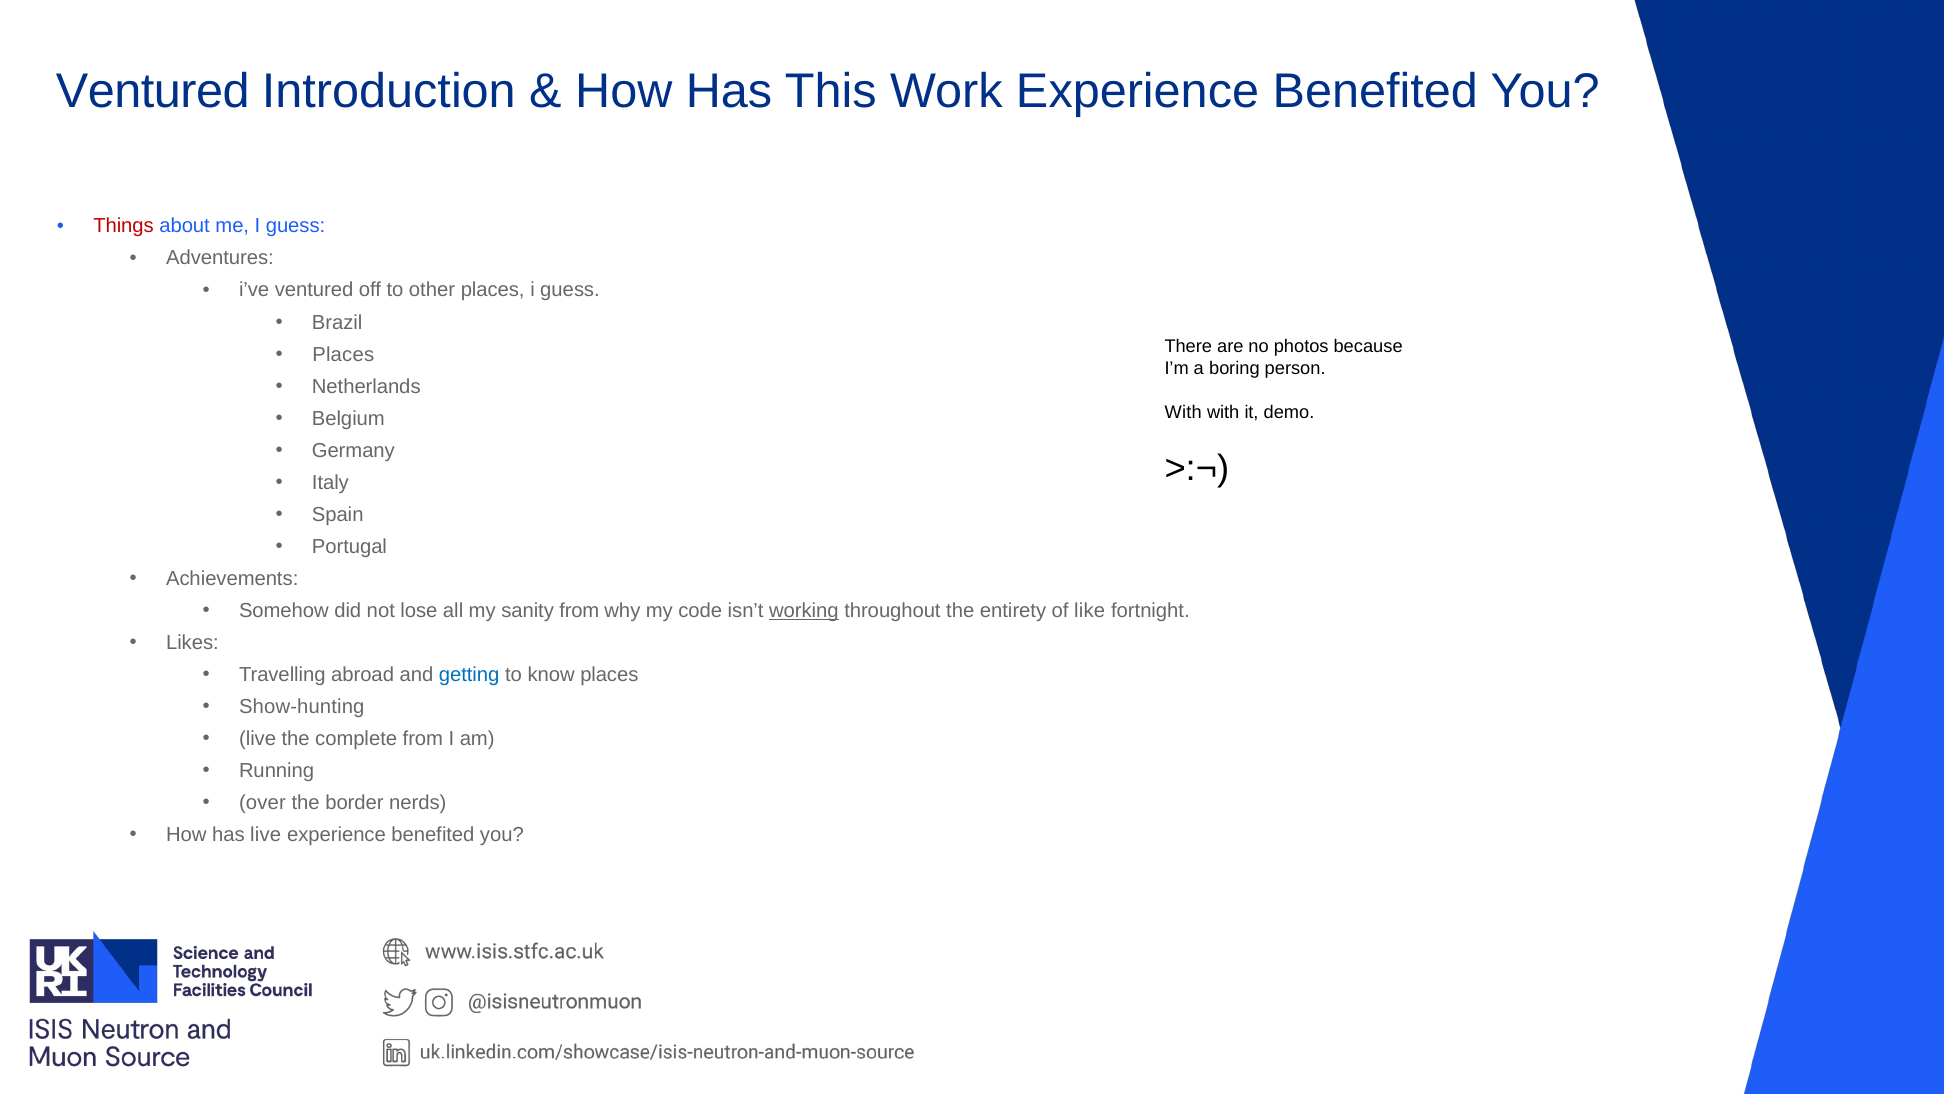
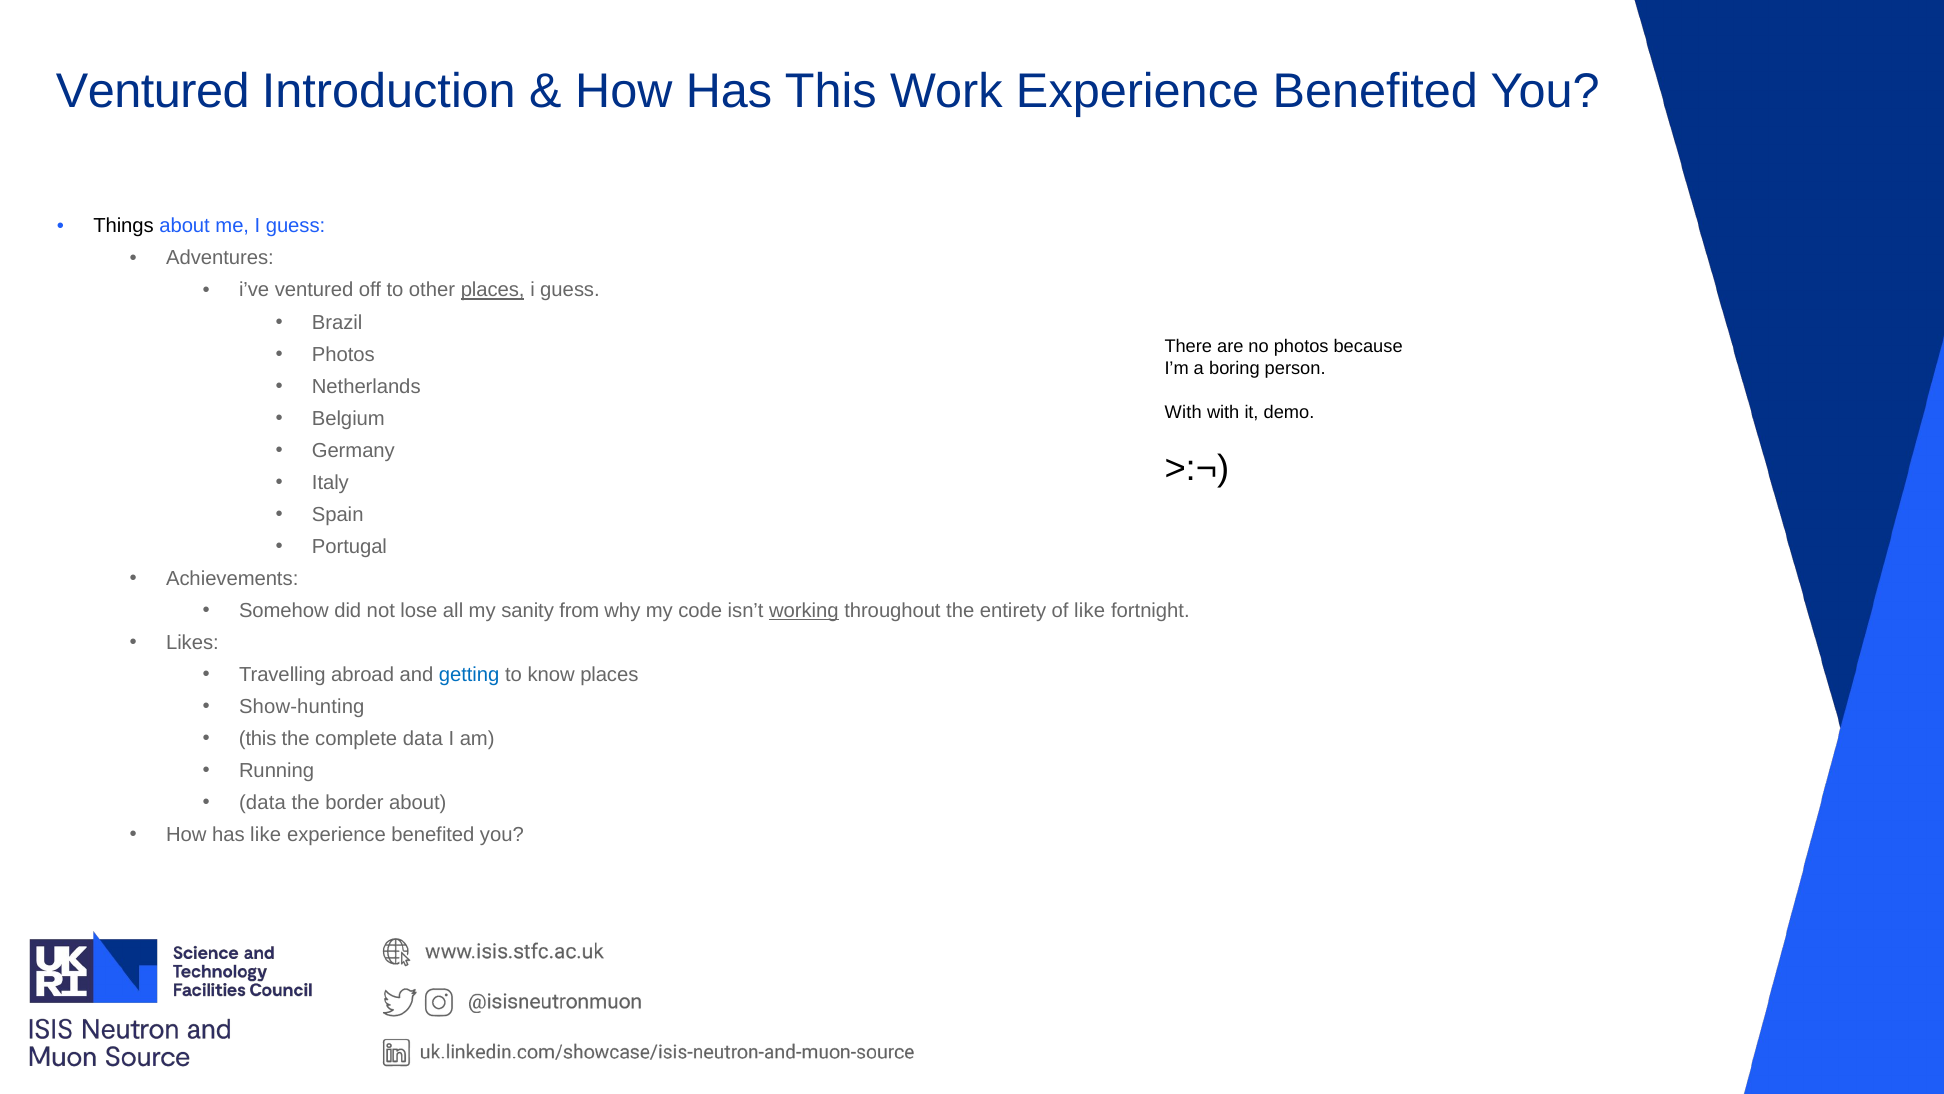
Things colour: red -> black (124, 226)
places underline: none -> present (493, 290)
Places: Places -> Photos (343, 354)
live: live -> this (258, 739)
complete from: from -> data (423, 739)
over: over -> data (262, 803)
border nerds: nerds -> about (418, 803)
has live: live -> like (266, 835)
